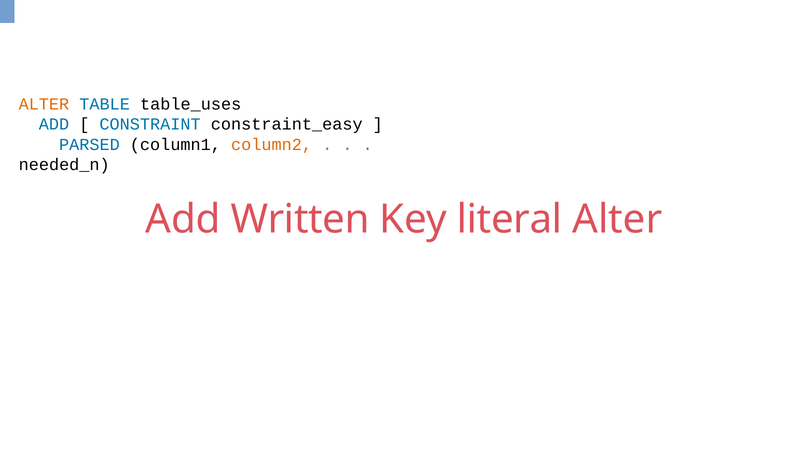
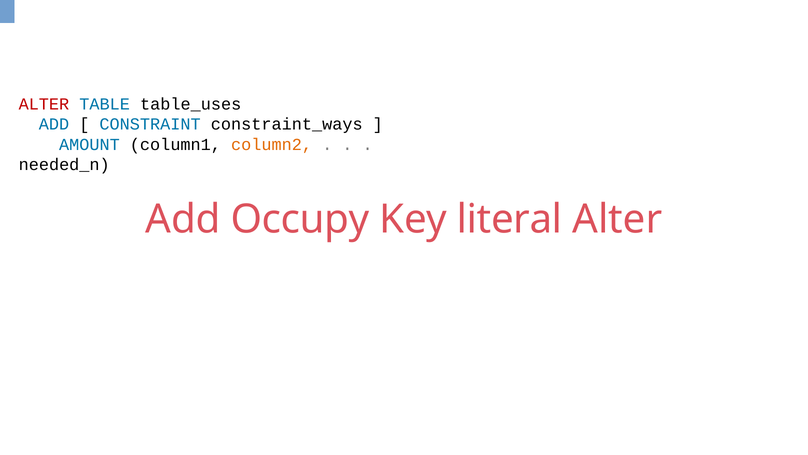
ALTER colour: orange -> red (44, 104)
constraint_easy: constraint_easy -> constraint_ways (287, 124)
PARSED: PARSED -> AMOUNT (89, 144)
Written: Written -> Occupy (300, 219)
